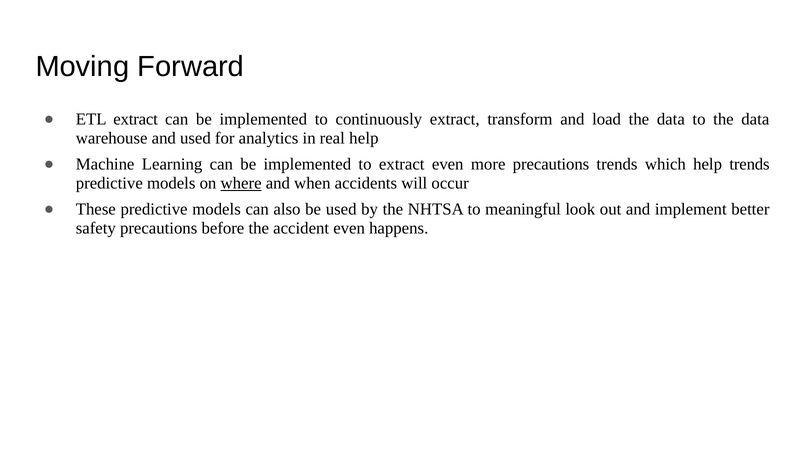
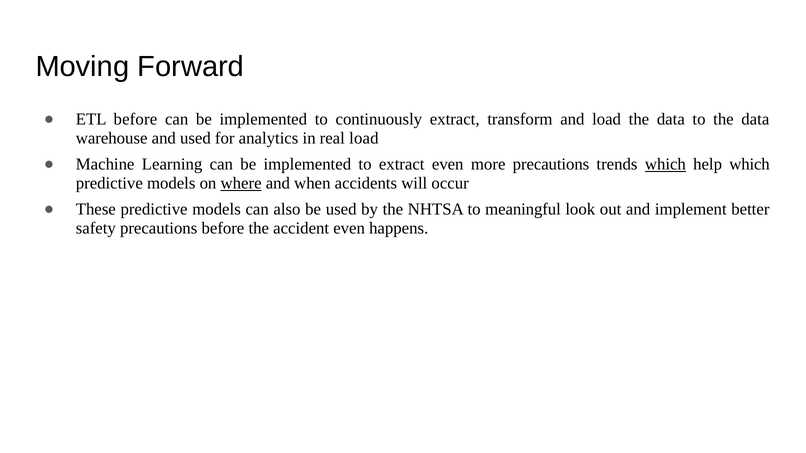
ETL extract: extract -> before (135, 119)
real help: help -> load (364, 139)
which underline: none -> present (665, 164)
help trends: trends -> which (750, 164)
